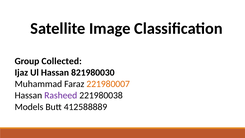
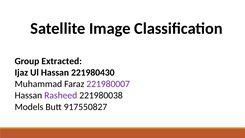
Collected: Collected -> Extracted (62, 61)
821980030: 821980030 -> 221980430 (93, 72)
221980007 colour: orange -> purple (108, 84)
412588889: 412588889 -> 917550827 (86, 107)
